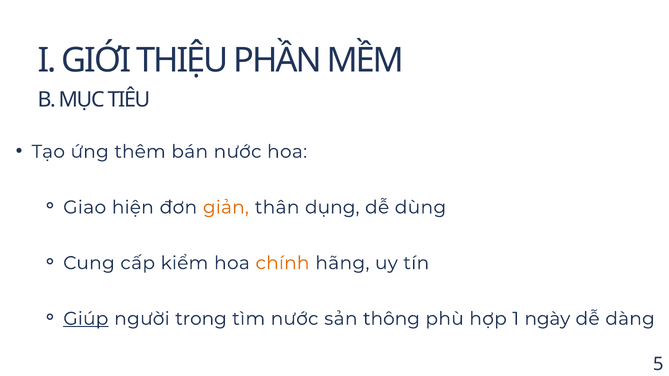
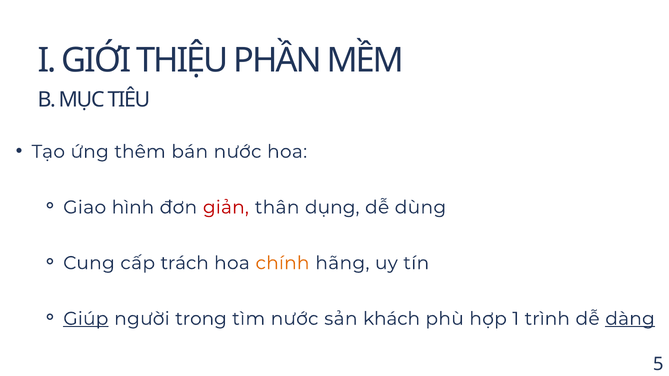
hiện: hiện -> hình (133, 208)
giản colour: orange -> red (226, 208)
kiểm: kiểm -> trách (185, 263)
thông: thông -> khách (392, 319)
ngày: ngày -> trình (547, 319)
dàng underline: none -> present (630, 319)
